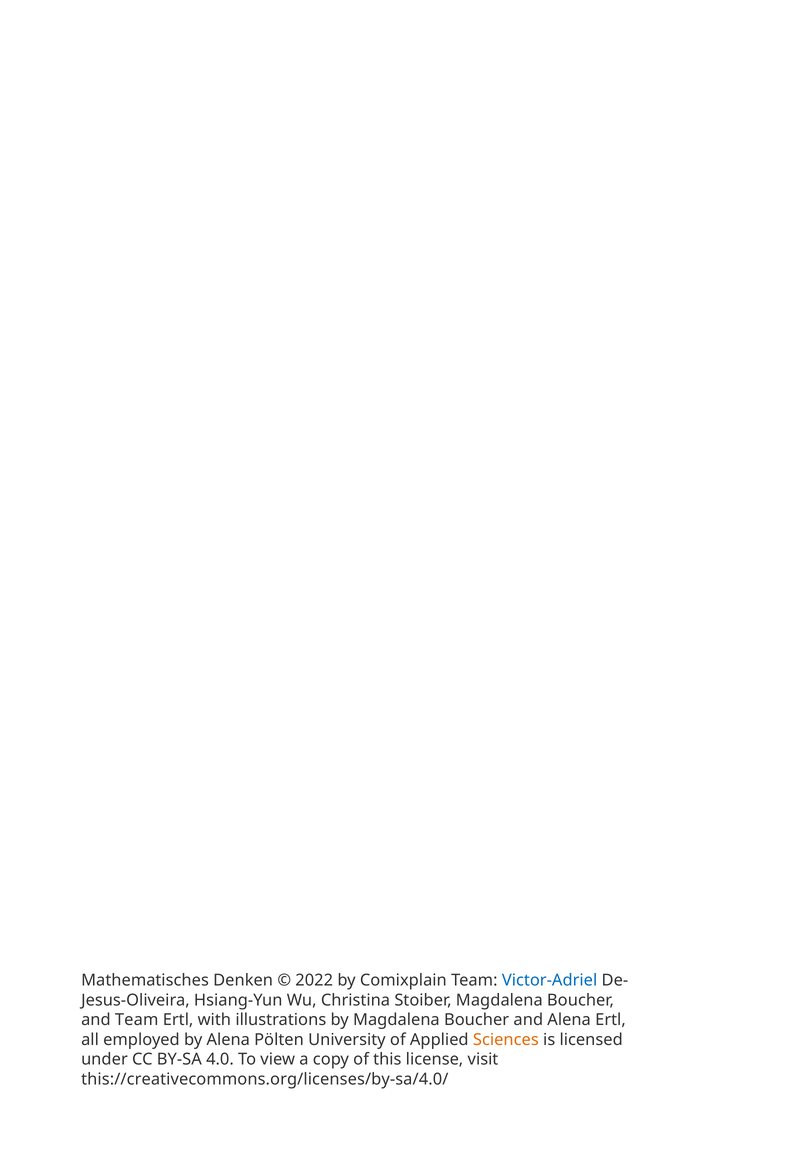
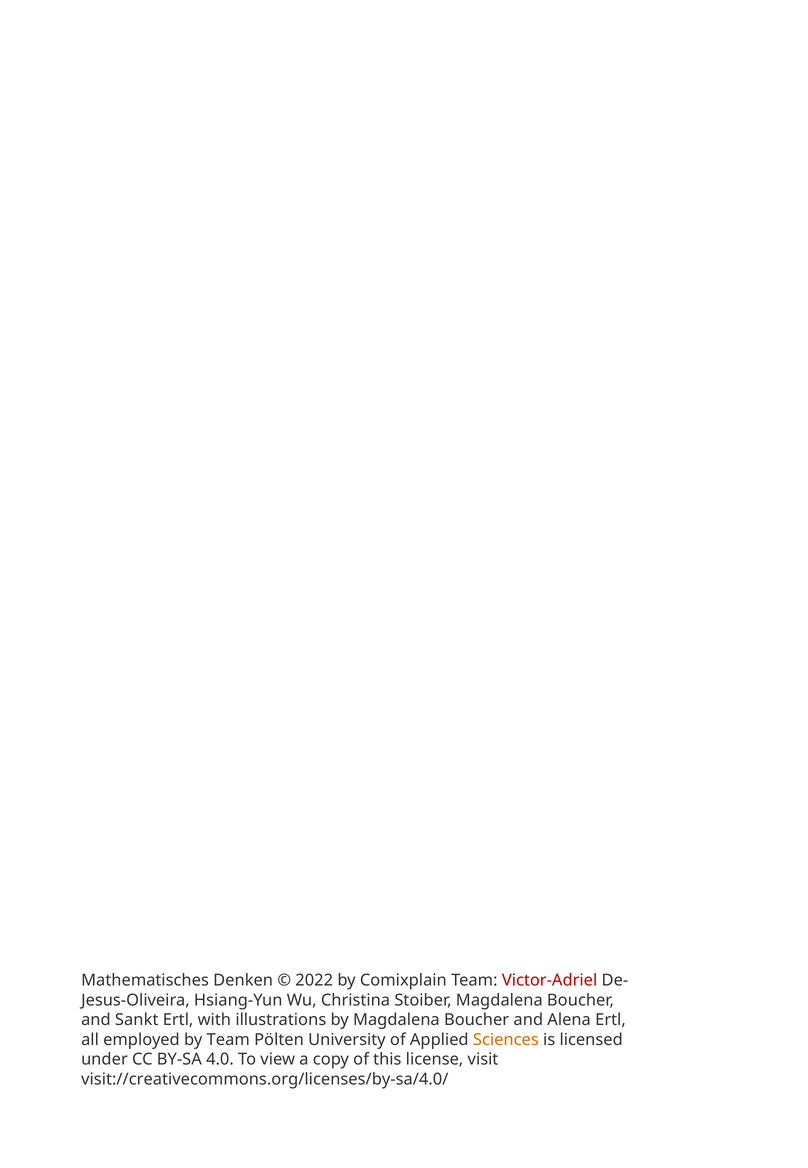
Victor-Adriel colour: blue -> red (550, 980)
and Team: Team -> Sankt (137, 1019)
by Alena: Alena -> Team (228, 1039)
this://creativecommons.org/licenses/by-sa/4.0/: this://creativecommons.org/licenses/by-sa/4.0/ -> visit://creativecommons.org/licenses/by-sa/4.0/ (265, 1078)
